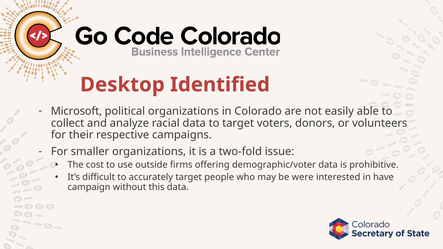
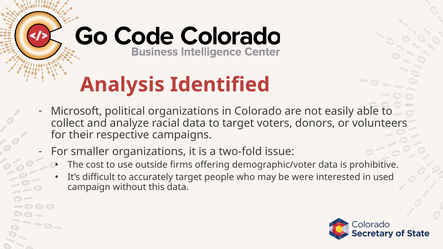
Desktop: Desktop -> Analysis (122, 85)
have: have -> used (383, 177)
